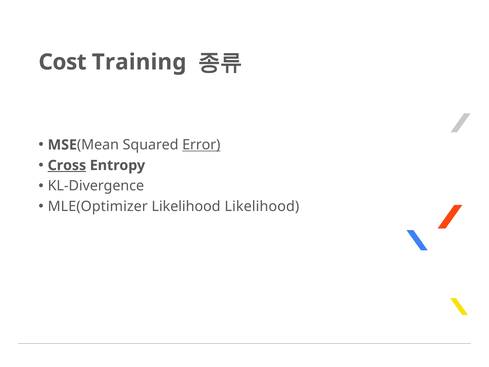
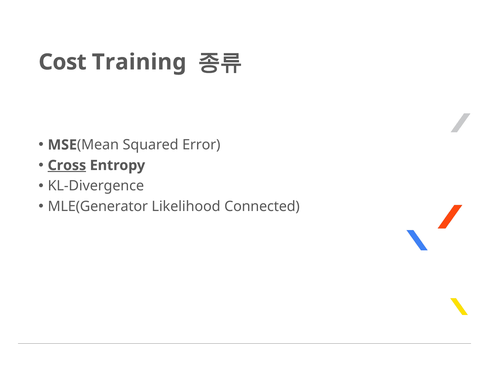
Error underline: present -> none (201, 145)
MLE(Optimizer: MLE(Optimizer -> MLE(Generator (98, 206)
Likelihood Likelihood: Likelihood -> Connected (262, 206)
